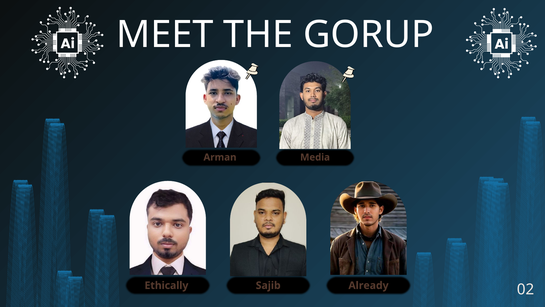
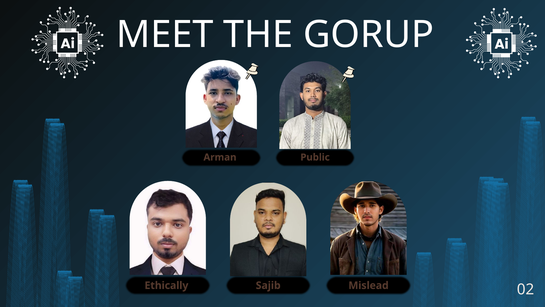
Media: Media -> Public (315, 157)
Already: Already -> Mislead (369, 285)
